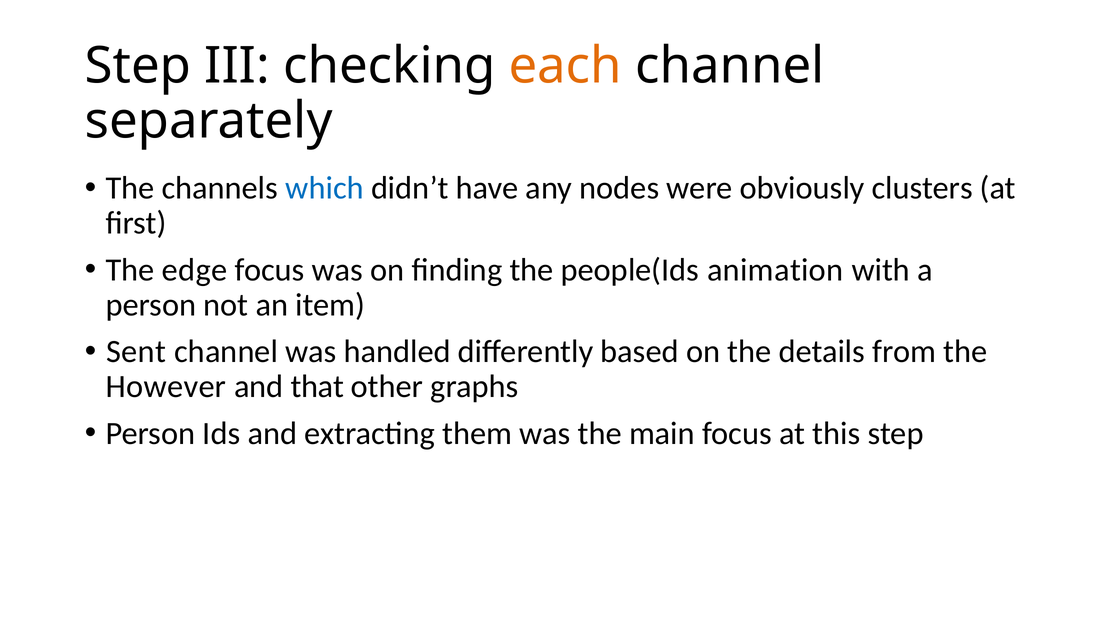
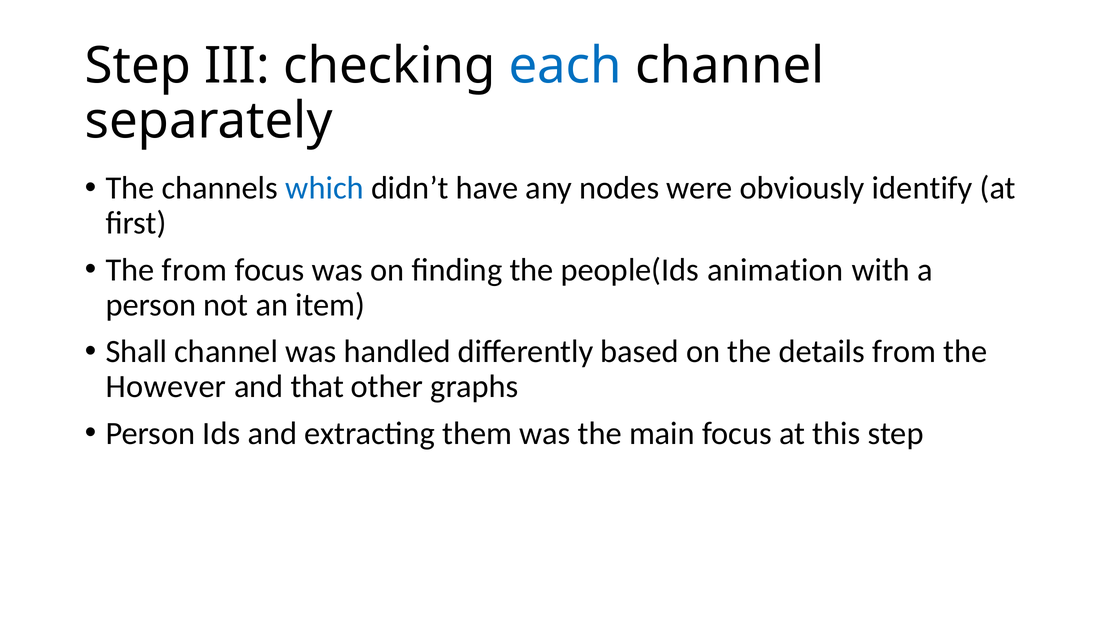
each colour: orange -> blue (565, 66)
clusters: clusters -> identify (922, 188)
The edge: edge -> from (194, 270)
Sent: Sent -> Shall (136, 351)
